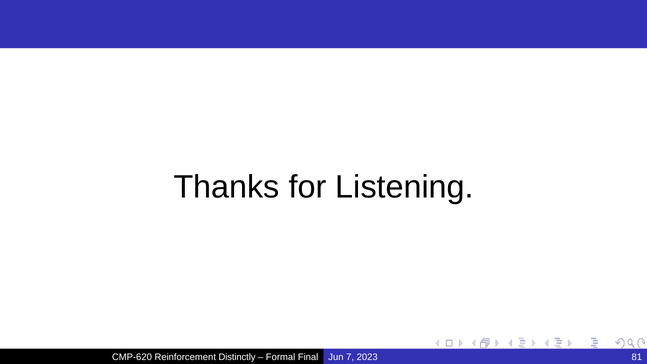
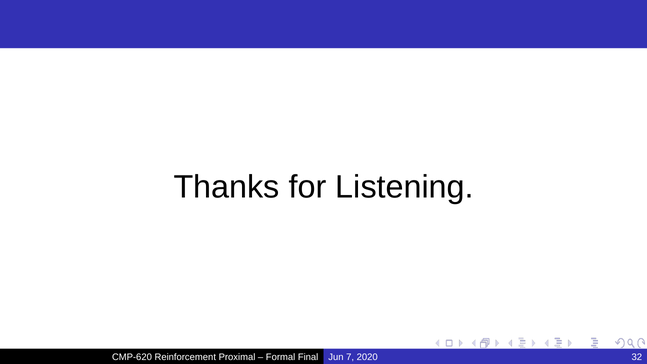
Distinctly: Distinctly -> Proximal (237, 357)
2023: 2023 -> 2020 (367, 357)
81: 81 -> 32 (637, 357)
